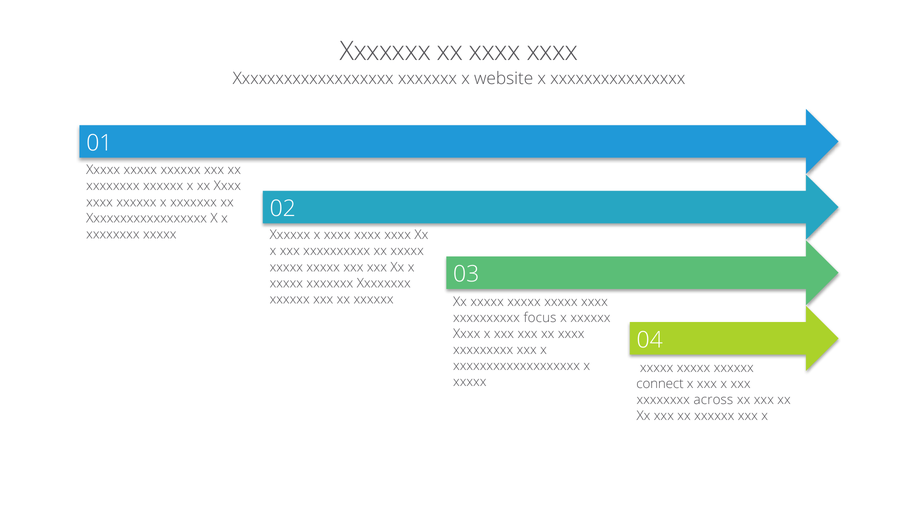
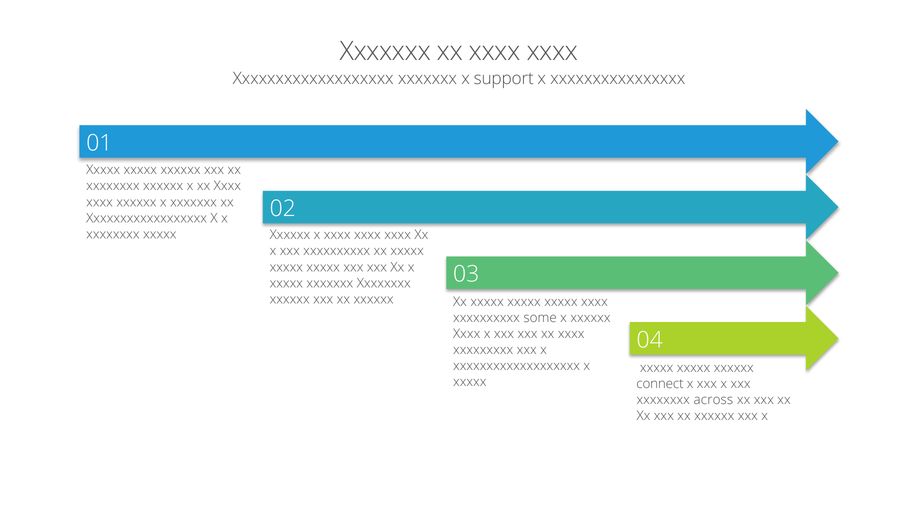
website: website -> support (504, 79)
focus: focus -> some (540, 318)
